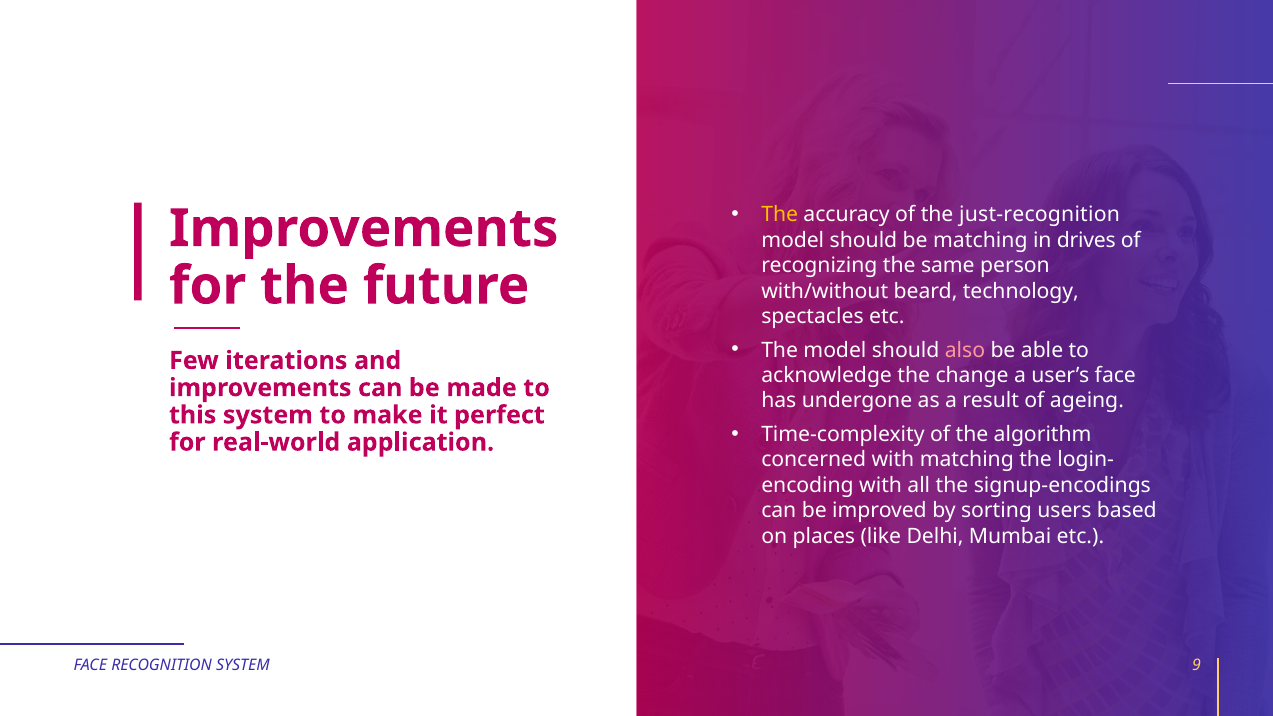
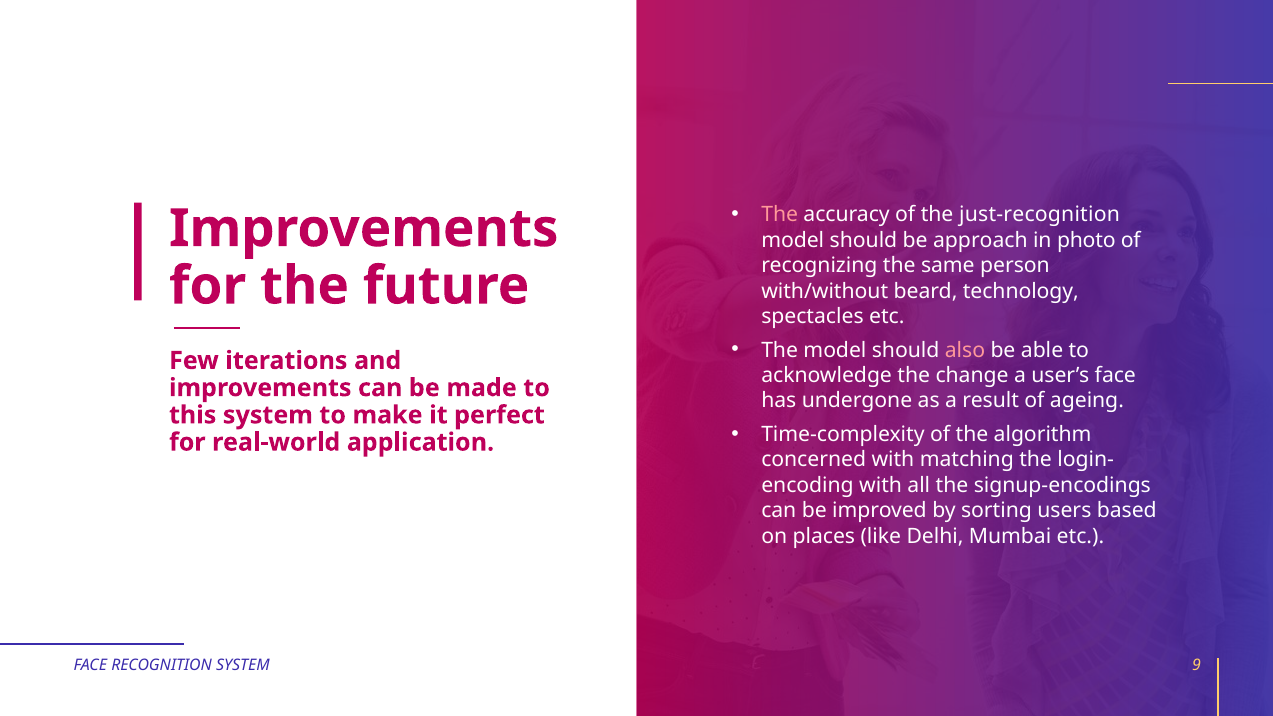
The colour: yellow -> pink (780, 215)
be matching: matching -> approach (980, 240)
drives: drives -> photo (1086, 240)
